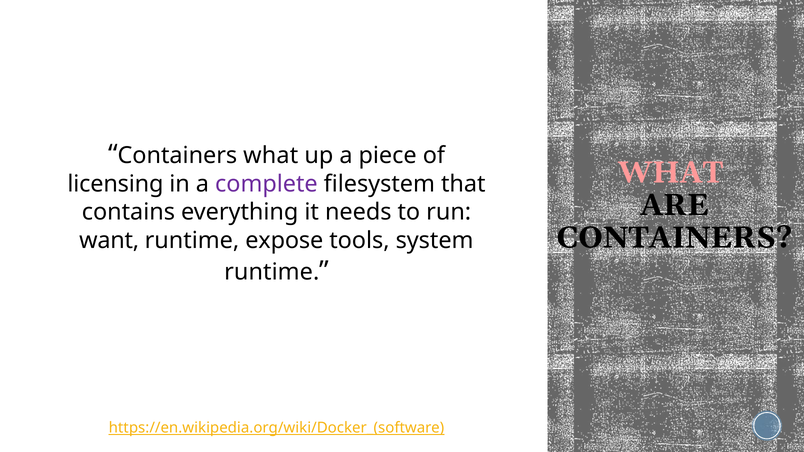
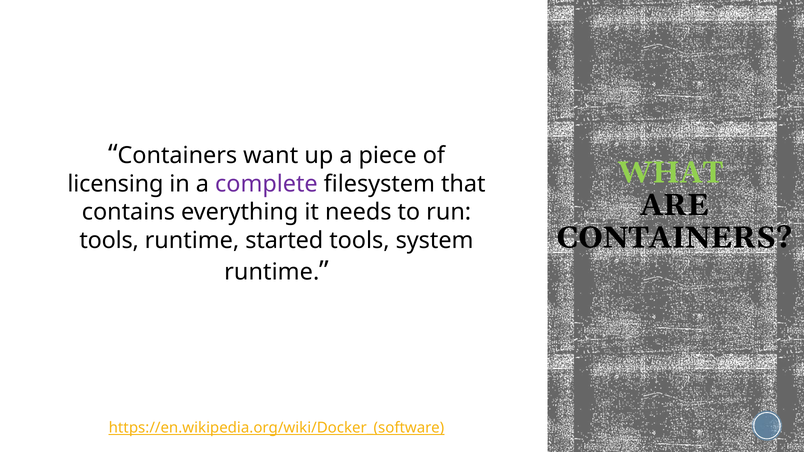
Containers what: what -> want (271, 155)
WHAT colour: pink -> light green (671, 173)
want: want -> tools (109, 240)
expose: expose -> started (284, 240)
